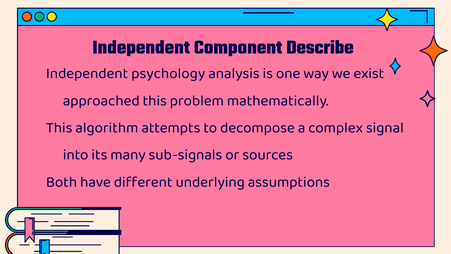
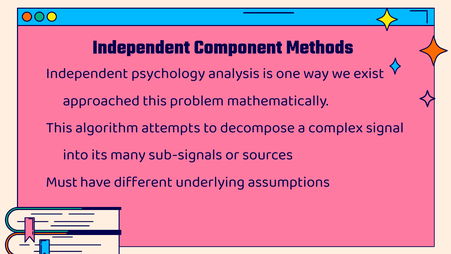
Describe: Describe -> Methods (320, 47)
Both: Both -> Must (62, 181)
